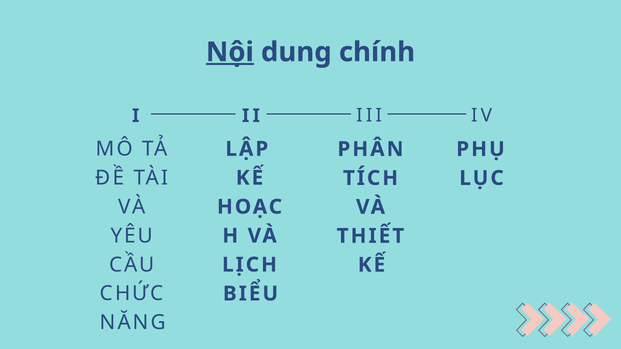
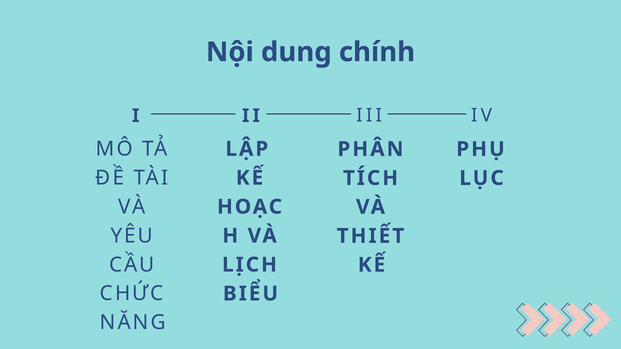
Nội underline: present -> none (230, 52)
